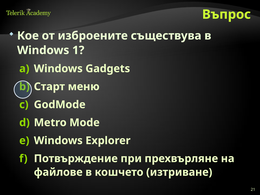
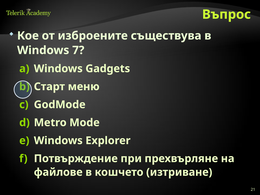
1: 1 -> 7 (78, 50)
